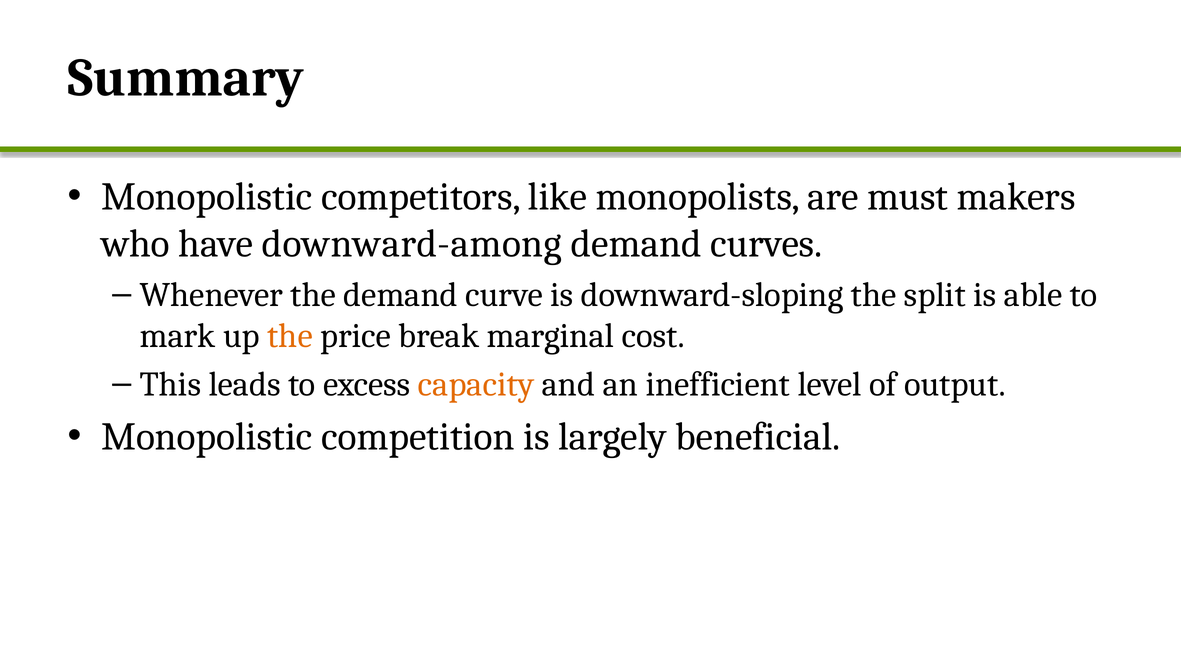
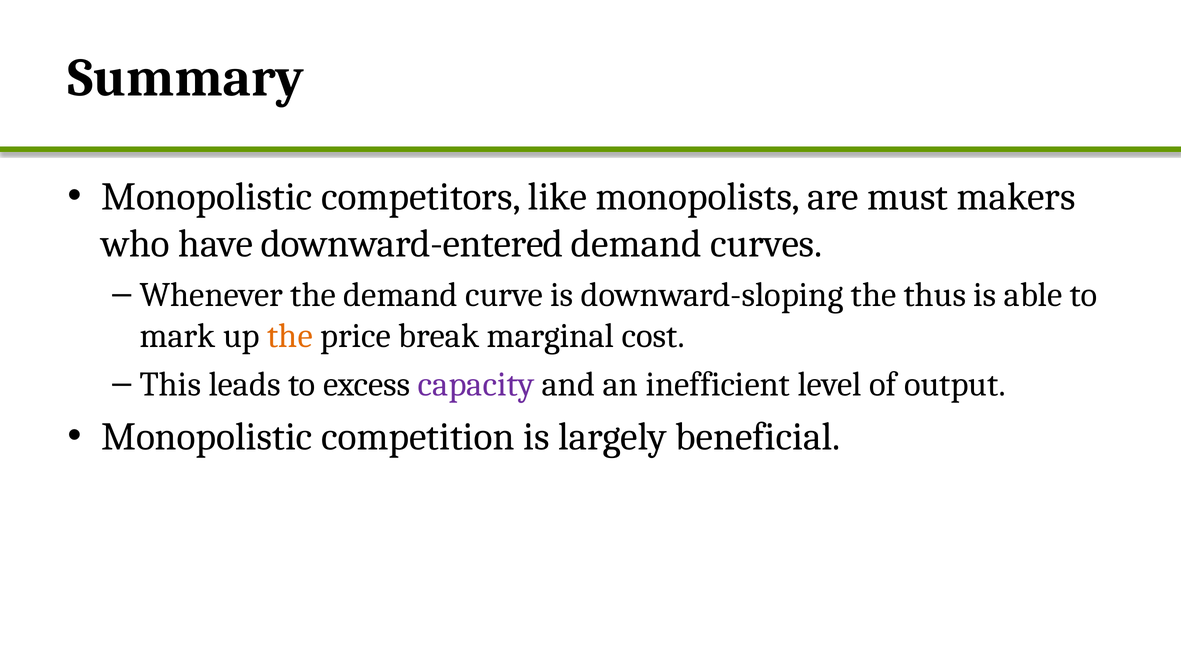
downward-among: downward-among -> downward-entered (412, 244)
split: split -> thus (935, 295)
capacity colour: orange -> purple (476, 384)
